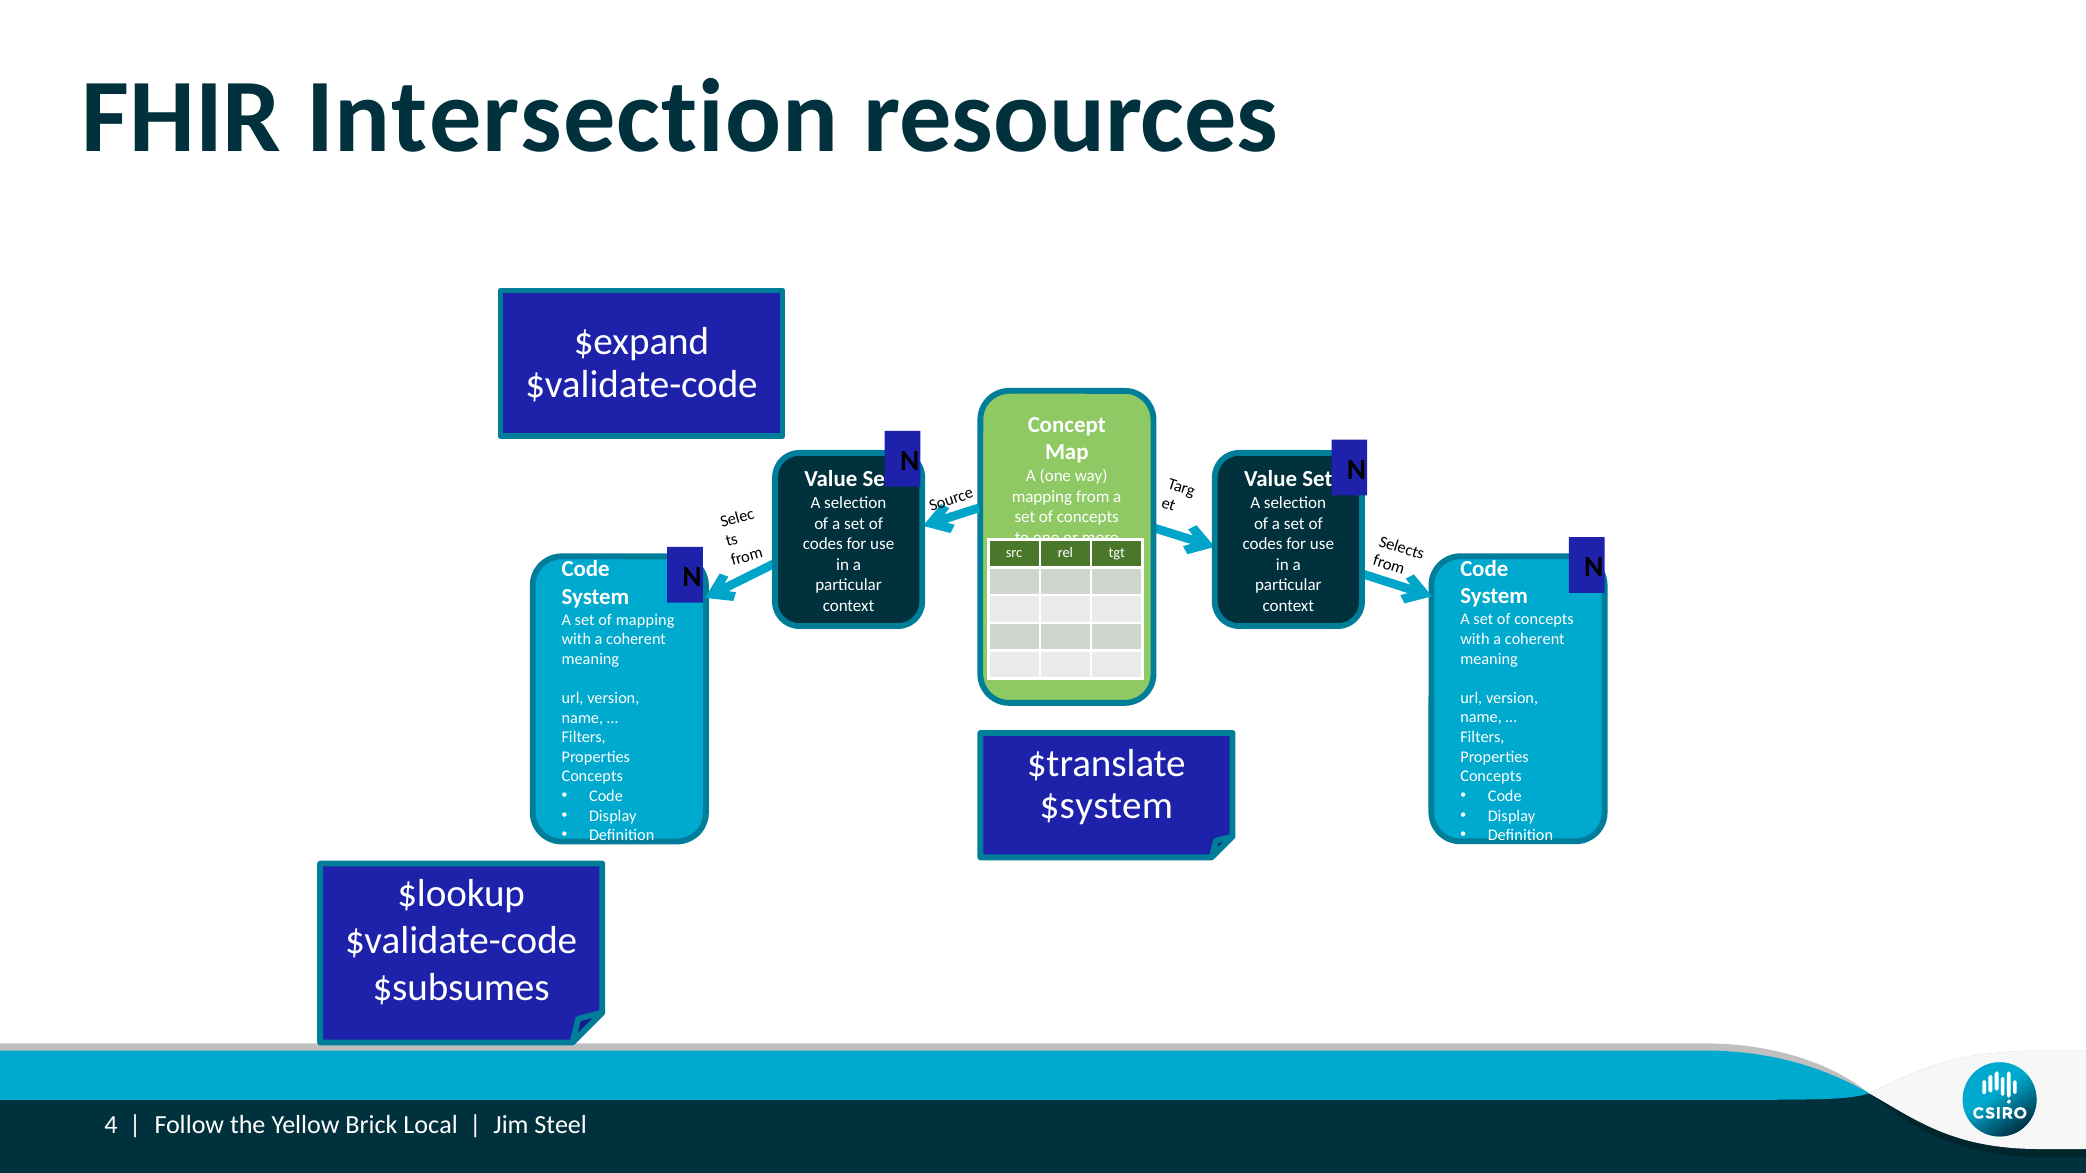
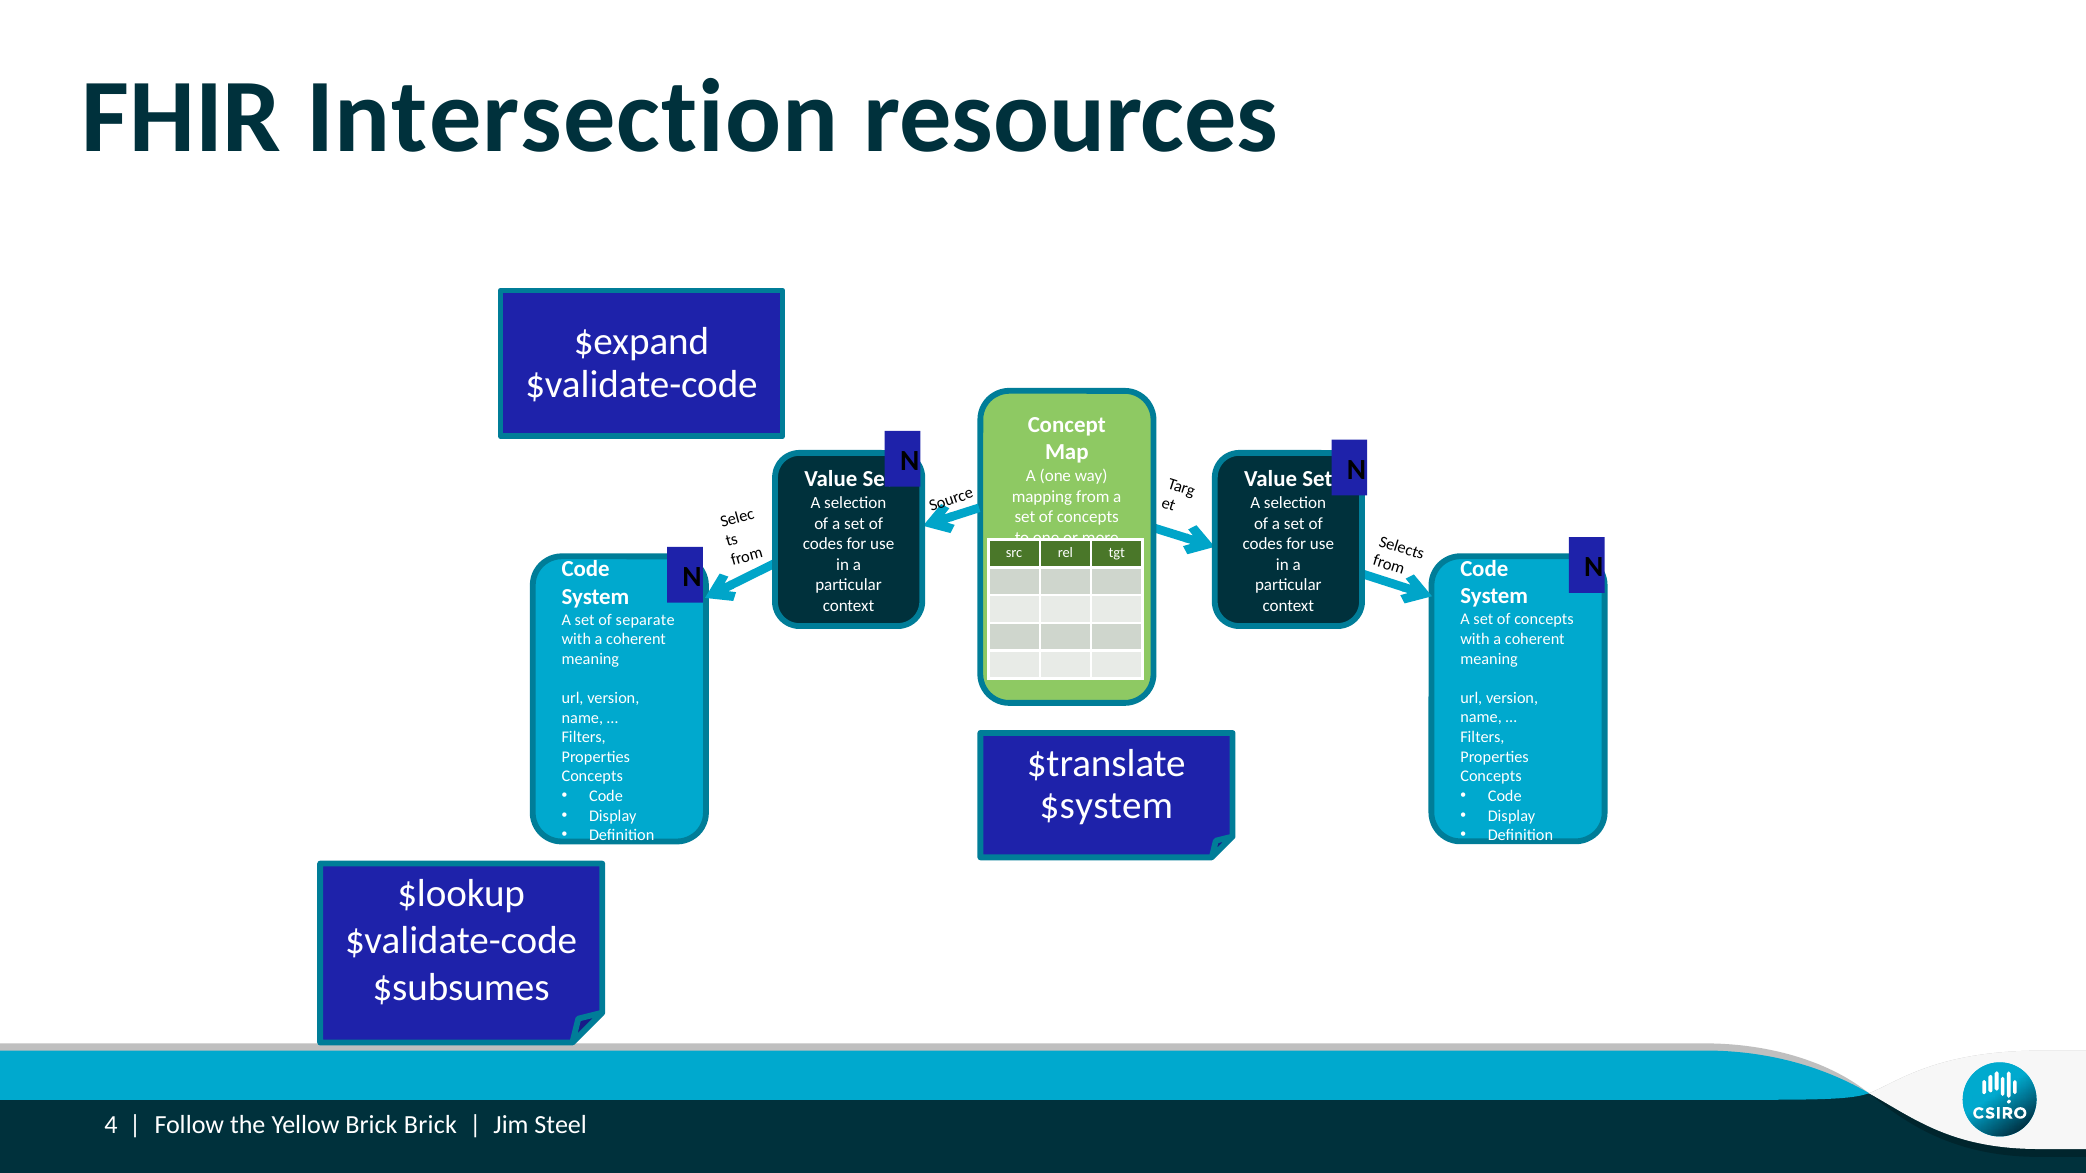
of mapping: mapping -> separate (645, 620)
Brick Local: Local -> Brick (430, 1125)
